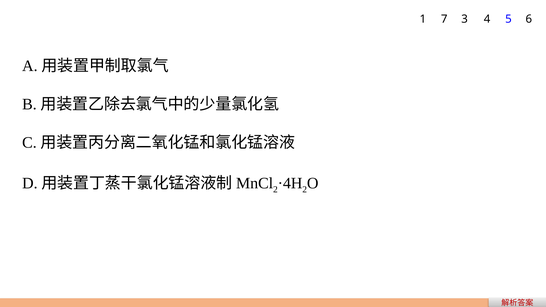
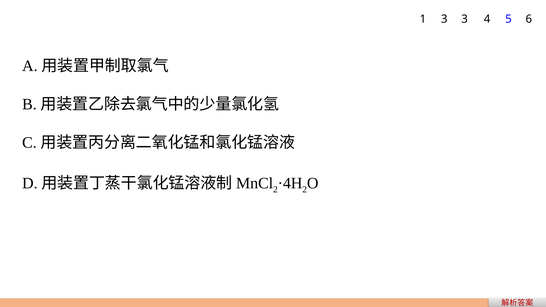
1 7: 7 -> 3 (444, 19)
